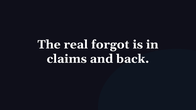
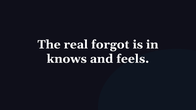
claims: claims -> knows (67, 59)
back: back -> feels (133, 59)
